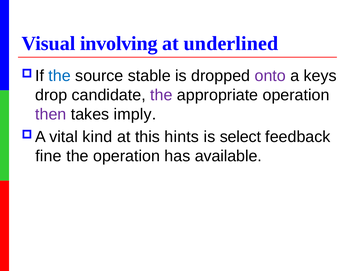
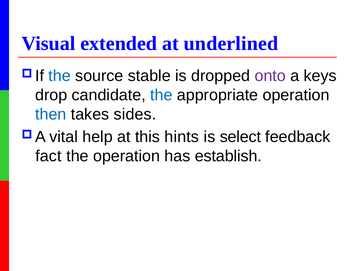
involving: involving -> extended (119, 44)
the colour: purple -> blue (161, 95)
then colour: purple -> blue (51, 114)
imply: imply -> sides (135, 114)
kind: kind -> help (98, 137)
fine: fine -> fact (48, 156)
available: available -> establish (228, 156)
